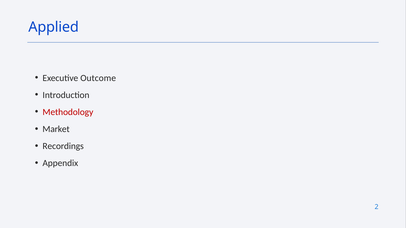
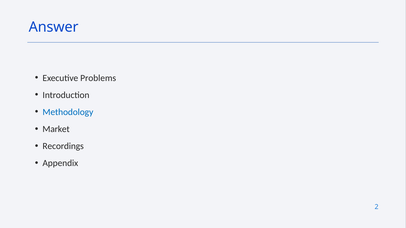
Applied: Applied -> Answer (54, 27)
Outcome: Outcome -> Problems (98, 78)
Methodology colour: red -> blue (68, 112)
